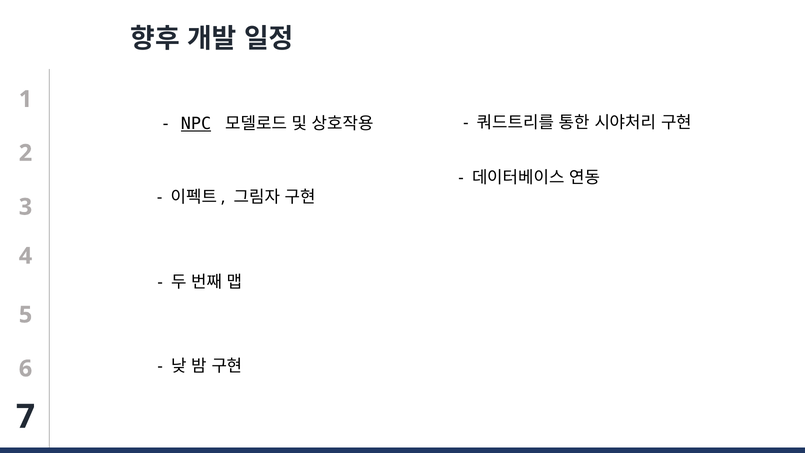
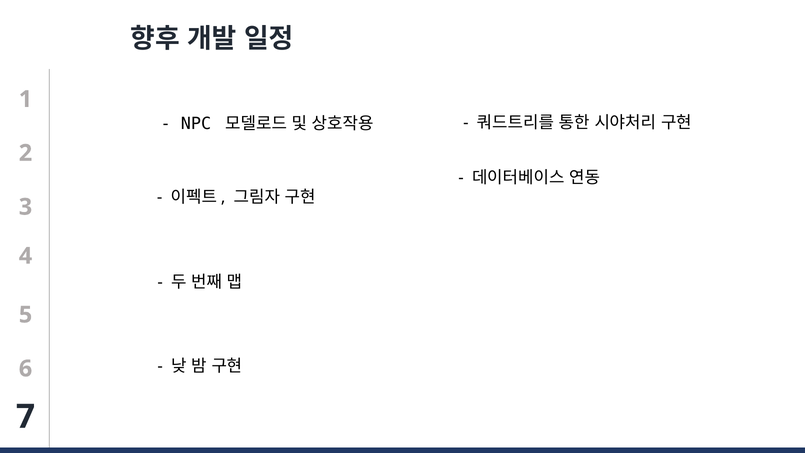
NPC underline: present -> none (196, 124)
